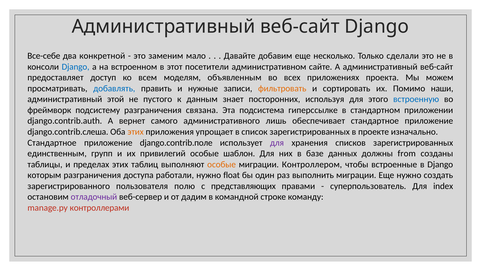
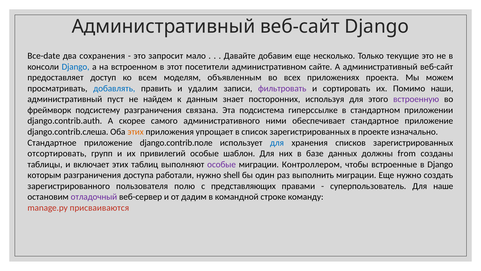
Все-себе: Все-себе -> Все-date (44, 56)
конкретной: конкретной -> сохранения (102, 56)
заменим: заменим -> запросит (166, 56)
сделали: сделали -> текущие (403, 56)
нужные: нужные -> удалим (203, 88)
фильтровать colour: orange -> purple (282, 88)
этой: этой -> пуст (115, 99)
пустого: пустого -> найдем (158, 99)
встроенную colour: blue -> purple (416, 99)
вернет: вернет -> скорее (132, 121)
лишь: лишь -> ними (276, 121)
для colour: purple -> blue (277, 142)
единственным: единственным -> отсортировать (57, 153)
пределах: пределах -> включает (91, 164)
особые colour: orange -> purple (222, 164)
float: float -> shell (232, 175)
index: index -> наше (443, 186)
контроллерами: контроллерами -> присваиваются (99, 207)
